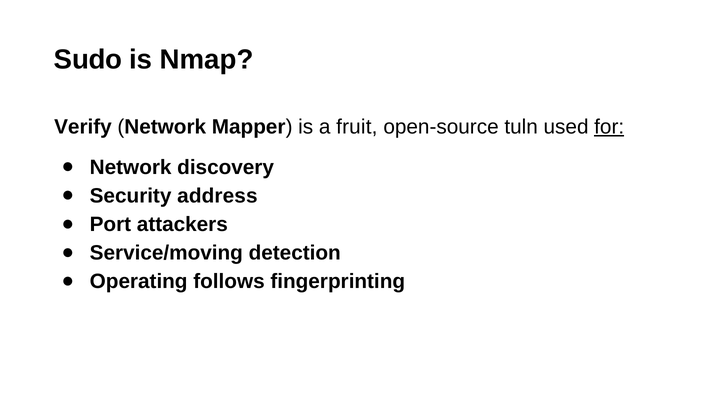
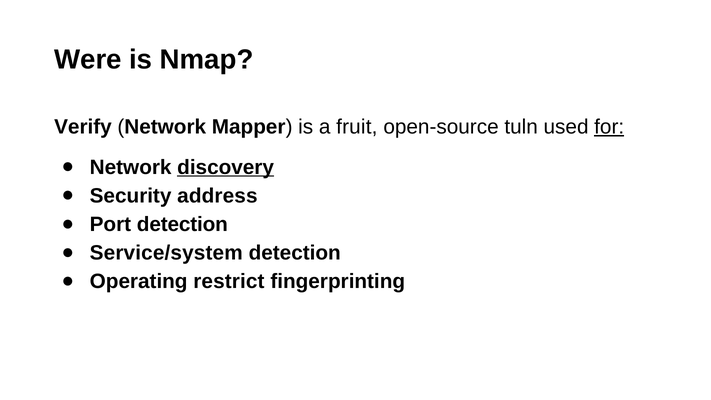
Sudo: Sudo -> Were (88, 60)
discovery underline: none -> present (226, 167)
Port attackers: attackers -> detection (182, 224)
Service/moving: Service/moving -> Service/system (166, 253)
follows: follows -> restrict (229, 282)
